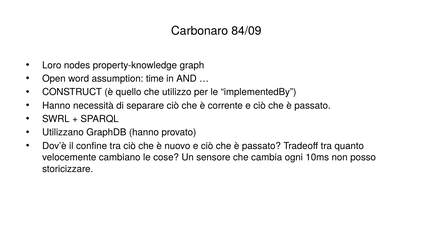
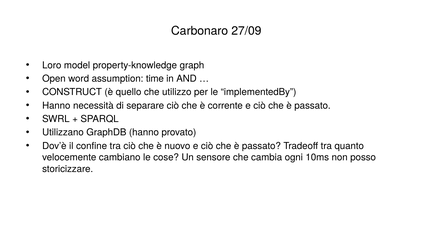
84/09: 84/09 -> 27/09 (247, 31)
nodes: nodes -> model (77, 65)
